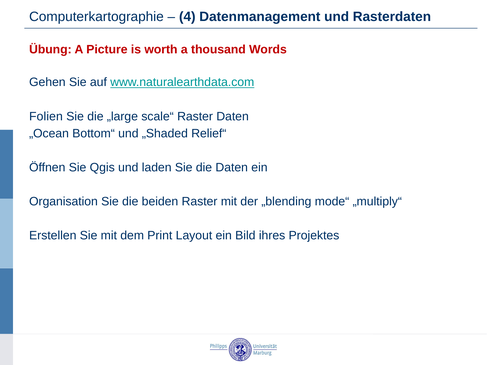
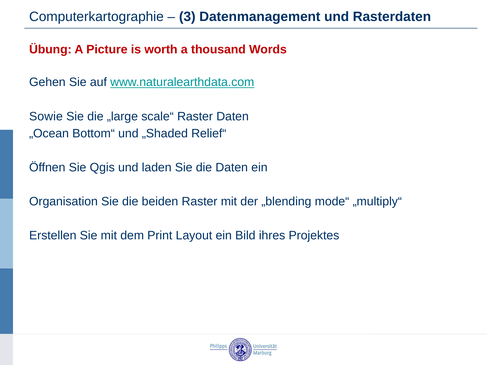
4: 4 -> 3 (187, 17)
Folien: Folien -> Sowie (46, 116)
